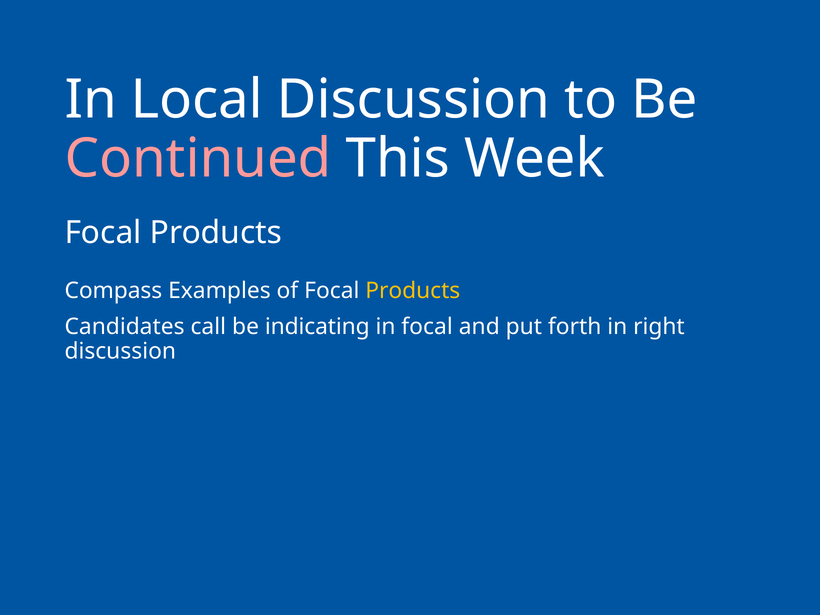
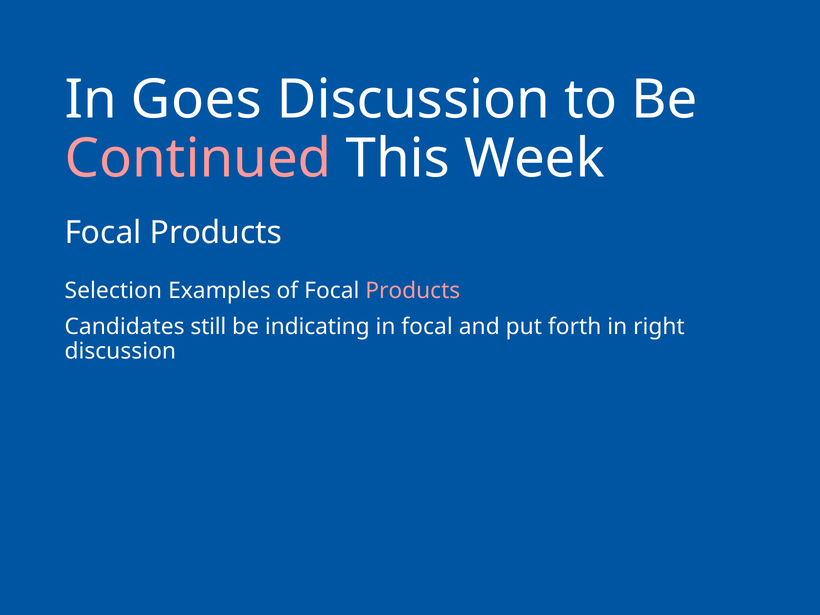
Local: Local -> Goes (197, 100)
Compass: Compass -> Selection (113, 291)
Products colour: yellow -> pink (413, 291)
call: call -> still (208, 327)
